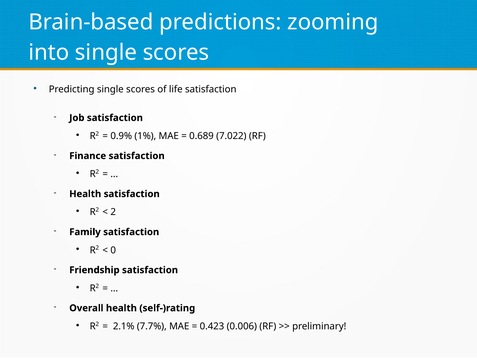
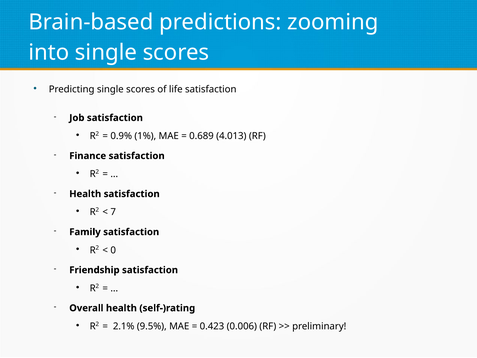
7.022: 7.022 -> 4.013 (231, 136)
2: 2 -> 7 (113, 212)
7.7%: 7.7% -> 9.5% (152, 326)
